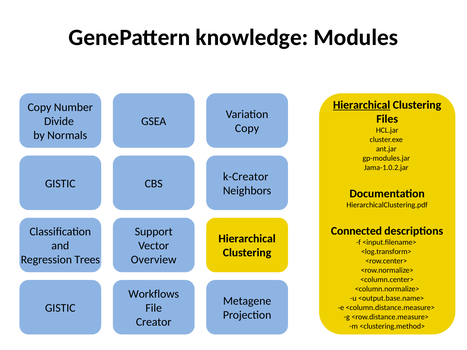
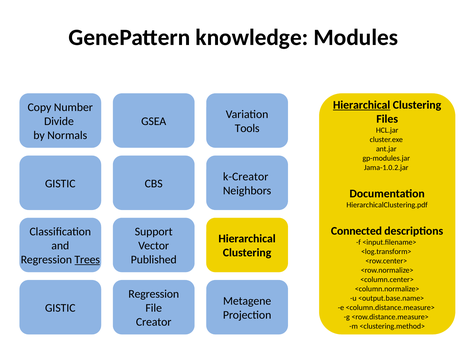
Copy: Copy -> Tools (247, 128)
Trees underline: none -> present (87, 260)
Overview: Overview -> Published (154, 260)
Workflows: Workflows -> Regression (154, 294)
